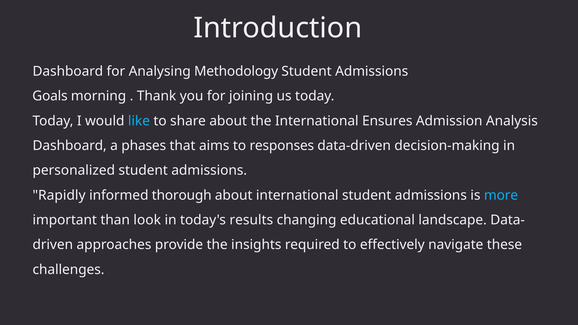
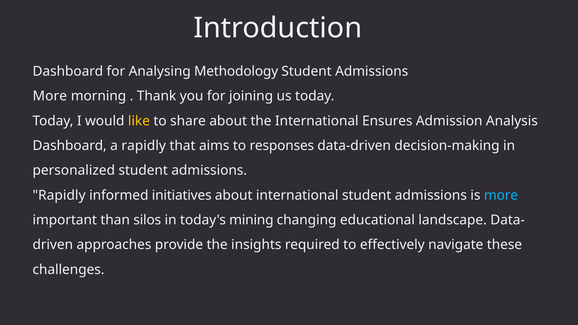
Goals: Goals -> More (50, 96)
like colour: light blue -> yellow (139, 121)
a phases: phases -> rapidly (144, 146)
thorough: thorough -> initiatives (182, 195)
look: look -> silos (147, 220)
results: results -> mining (251, 220)
